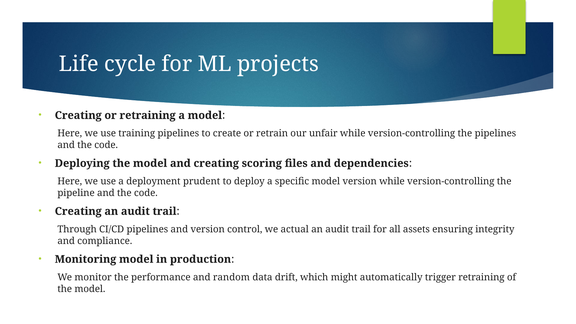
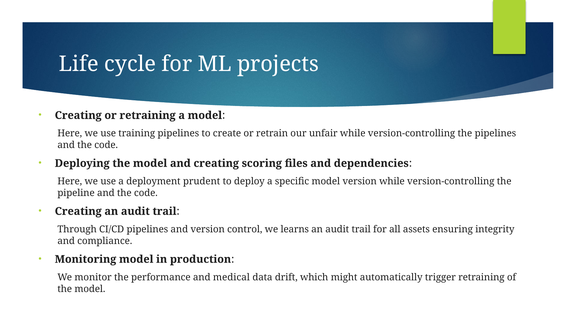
actual: actual -> learns (295, 229)
random: random -> medical (231, 277)
